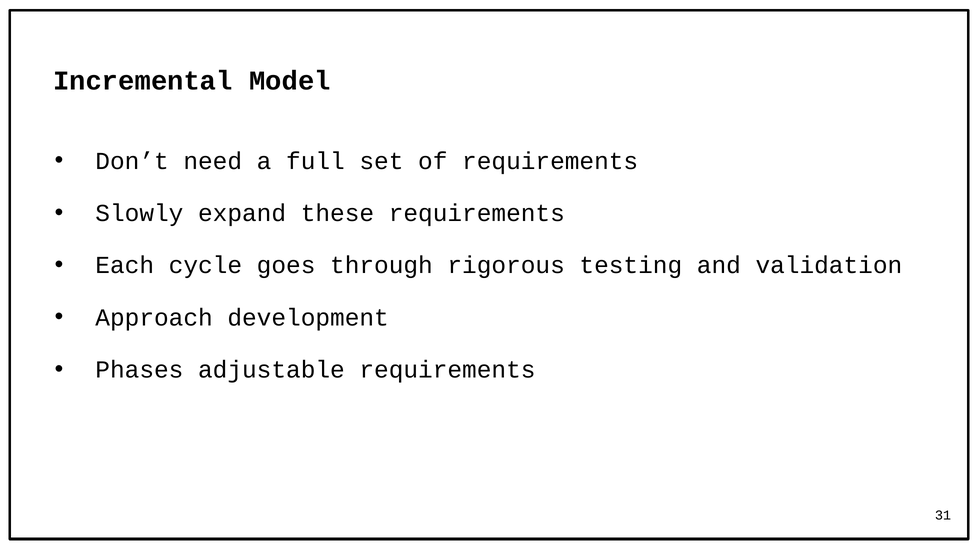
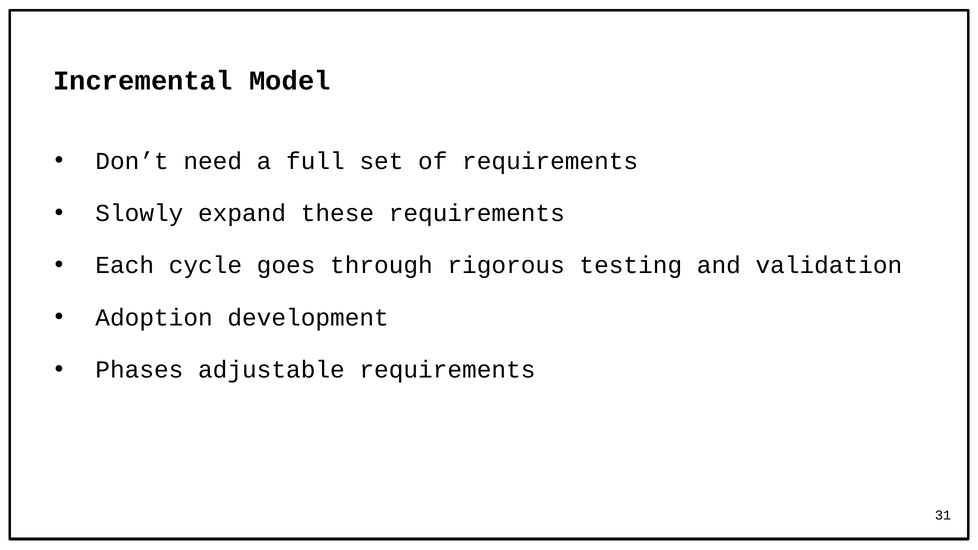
Approach: Approach -> Adoption (154, 318)
